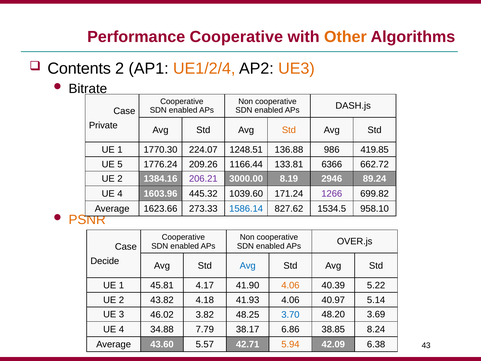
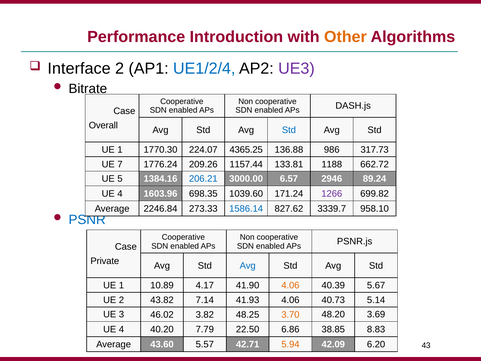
Performance Cooperative: Cooperative -> Introduction (236, 37)
Contents: Contents -> Interface (79, 69)
UE1/2/4 colour: orange -> blue (204, 69)
UE3 colour: orange -> purple (296, 69)
Private: Private -> Overall (103, 125)
Std colour: orange -> blue (289, 130)
1248.51: 1248.51 -> 4365.25 (246, 150)
419.85: 419.85 -> 317.73 (375, 150)
5: 5 -> 7 (120, 164)
1166.44: 1166.44 -> 1157.44 (246, 164)
6366: 6366 -> 1188 (332, 164)
2: 2 -> 5 (120, 179)
206.21 colour: purple -> blue (203, 179)
8.19: 8.19 -> 6.57 (289, 179)
445.32: 445.32 -> 698.35 (203, 194)
1623.66: 1623.66 -> 2246.84 (160, 209)
1534.5: 1534.5 -> 3339.7 (332, 209)
PSNR colour: orange -> blue (87, 220)
OVER.js: OVER.js -> PSNR.js (355, 241)
Decide: Decide -> Private (105, 261)
45.81: 45.81 -> 10.89 (162, 285)
5.22: 5.22 -> 5.67 (376, 285)
4.18: 4.18 -> 7.14 (205, 300)
40.97: 40.97 -> 40.73 (333, 300)
3.70 colour: blue -> orange (290, 314)
34.88: 34.88 -> 40.20 (162, 329)
38.17: 38.17 -> 22.50 (248, 329)
8.24: 8.24 -> 8.83 (376, 329)
6.38: 6.38 -> 6.20 (376, 344)
